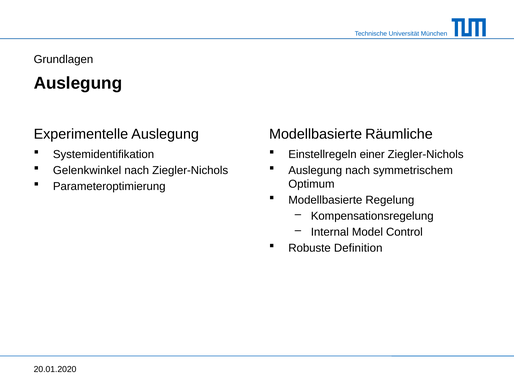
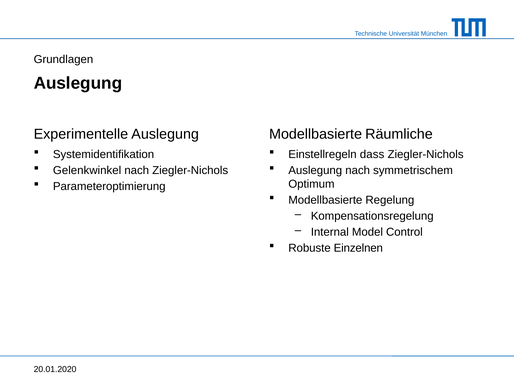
einer: einer -> dass (372, 154)
Definition: Definition -> Einzelnen (358, 248)
